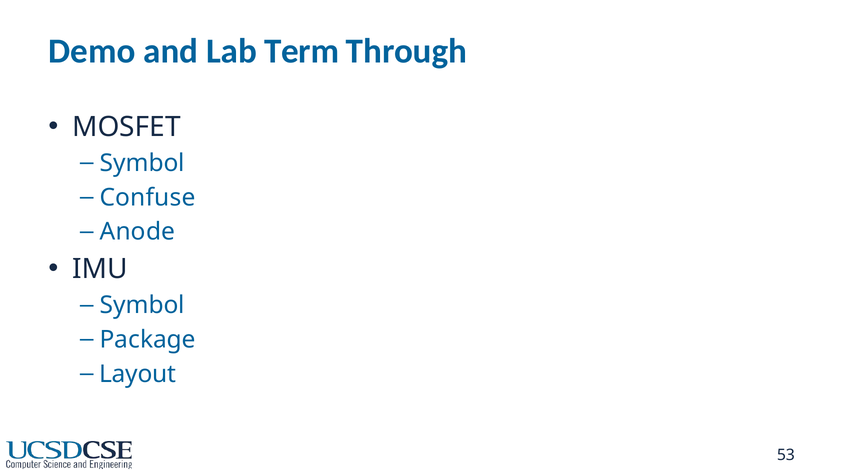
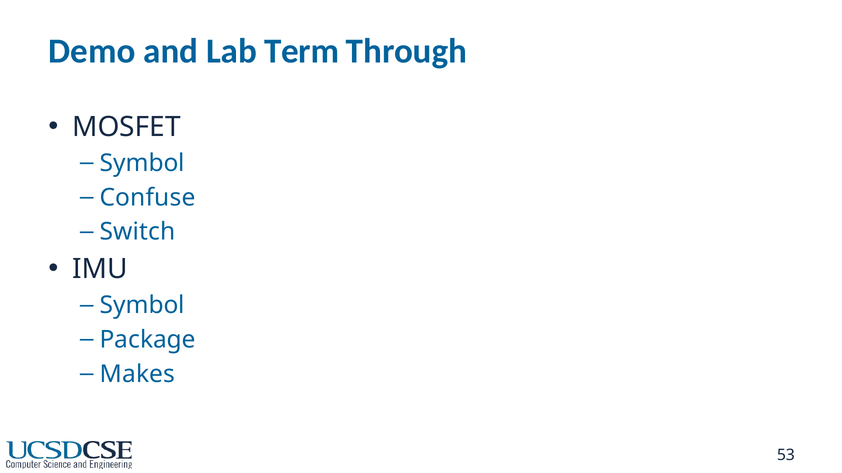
Anode: Anode -> Switch (137, 232)
Layout: Layout -> Makes (137, 374)
